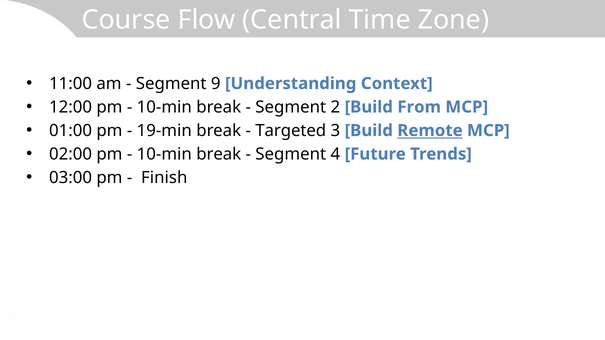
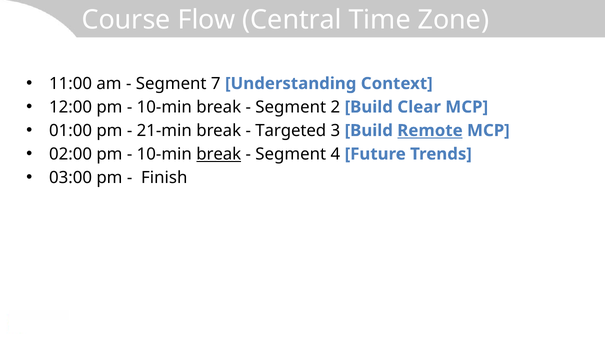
9: 9 -> 7 (216, 84)
From: From -> Clear (419, 107)
19-min: 19-min -> 21-min (164, 131)
break underline: none -> present (219, 154)
